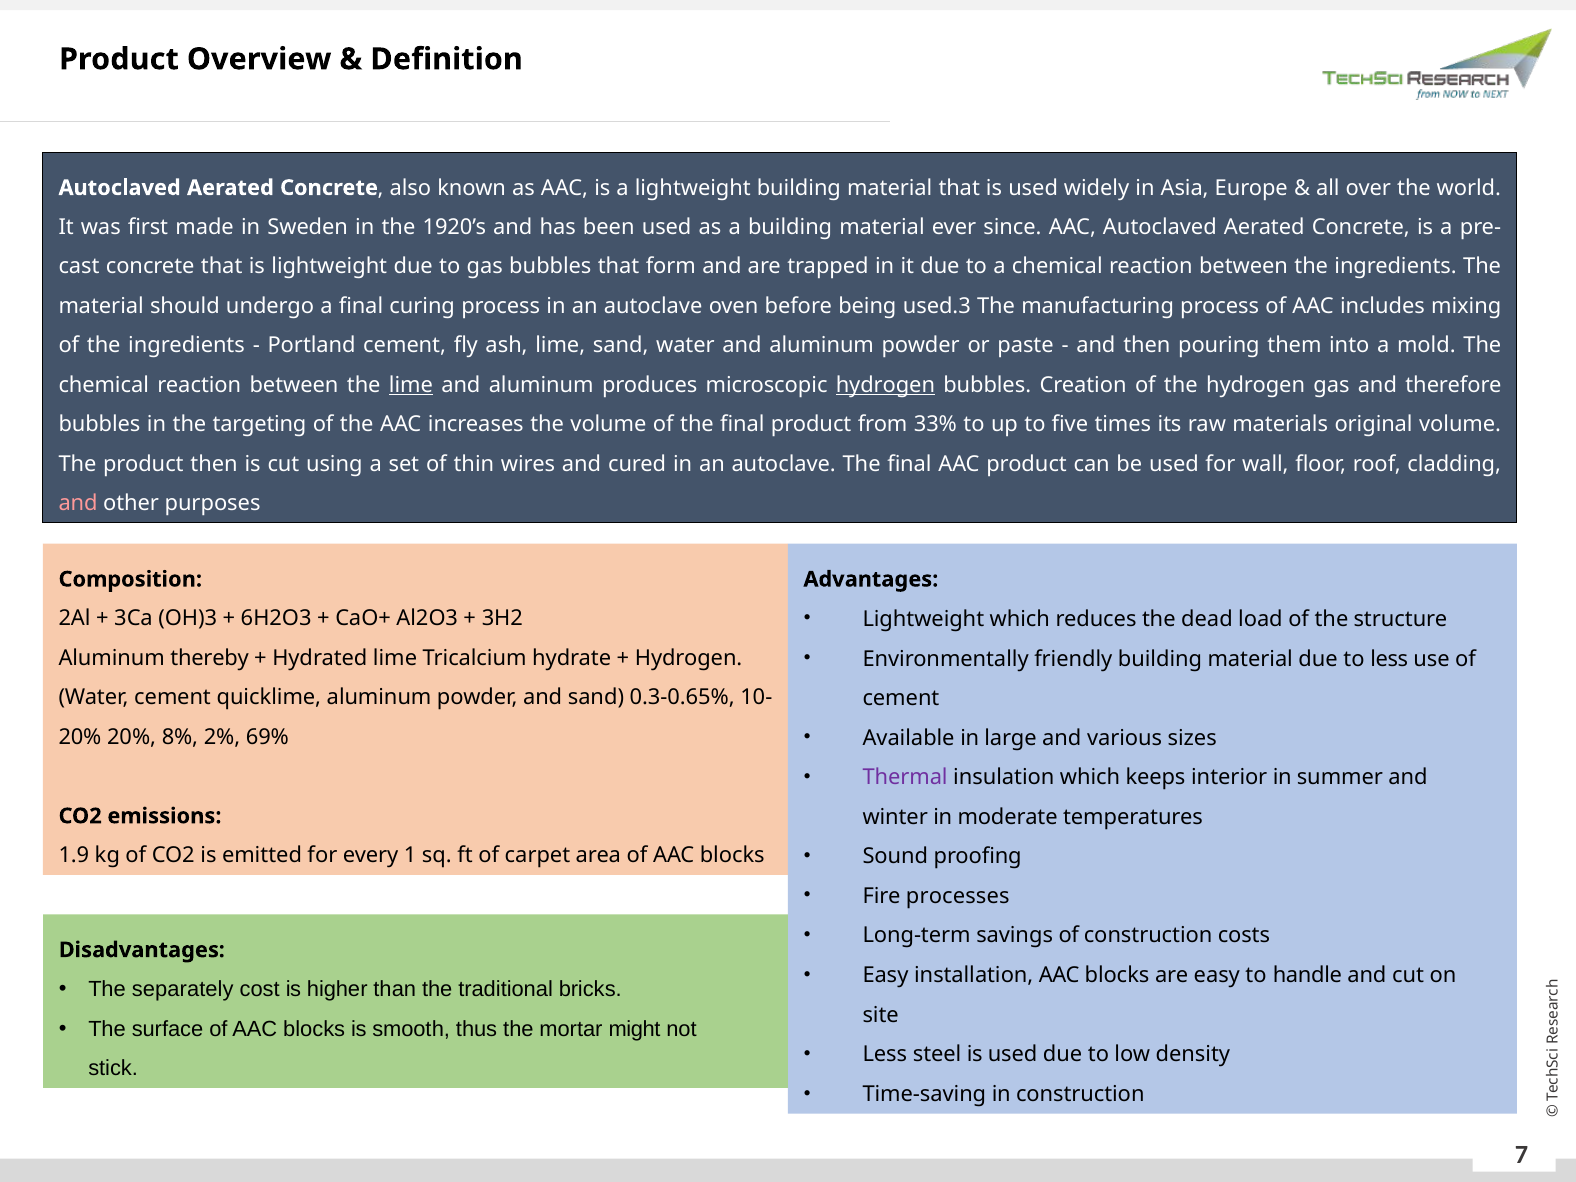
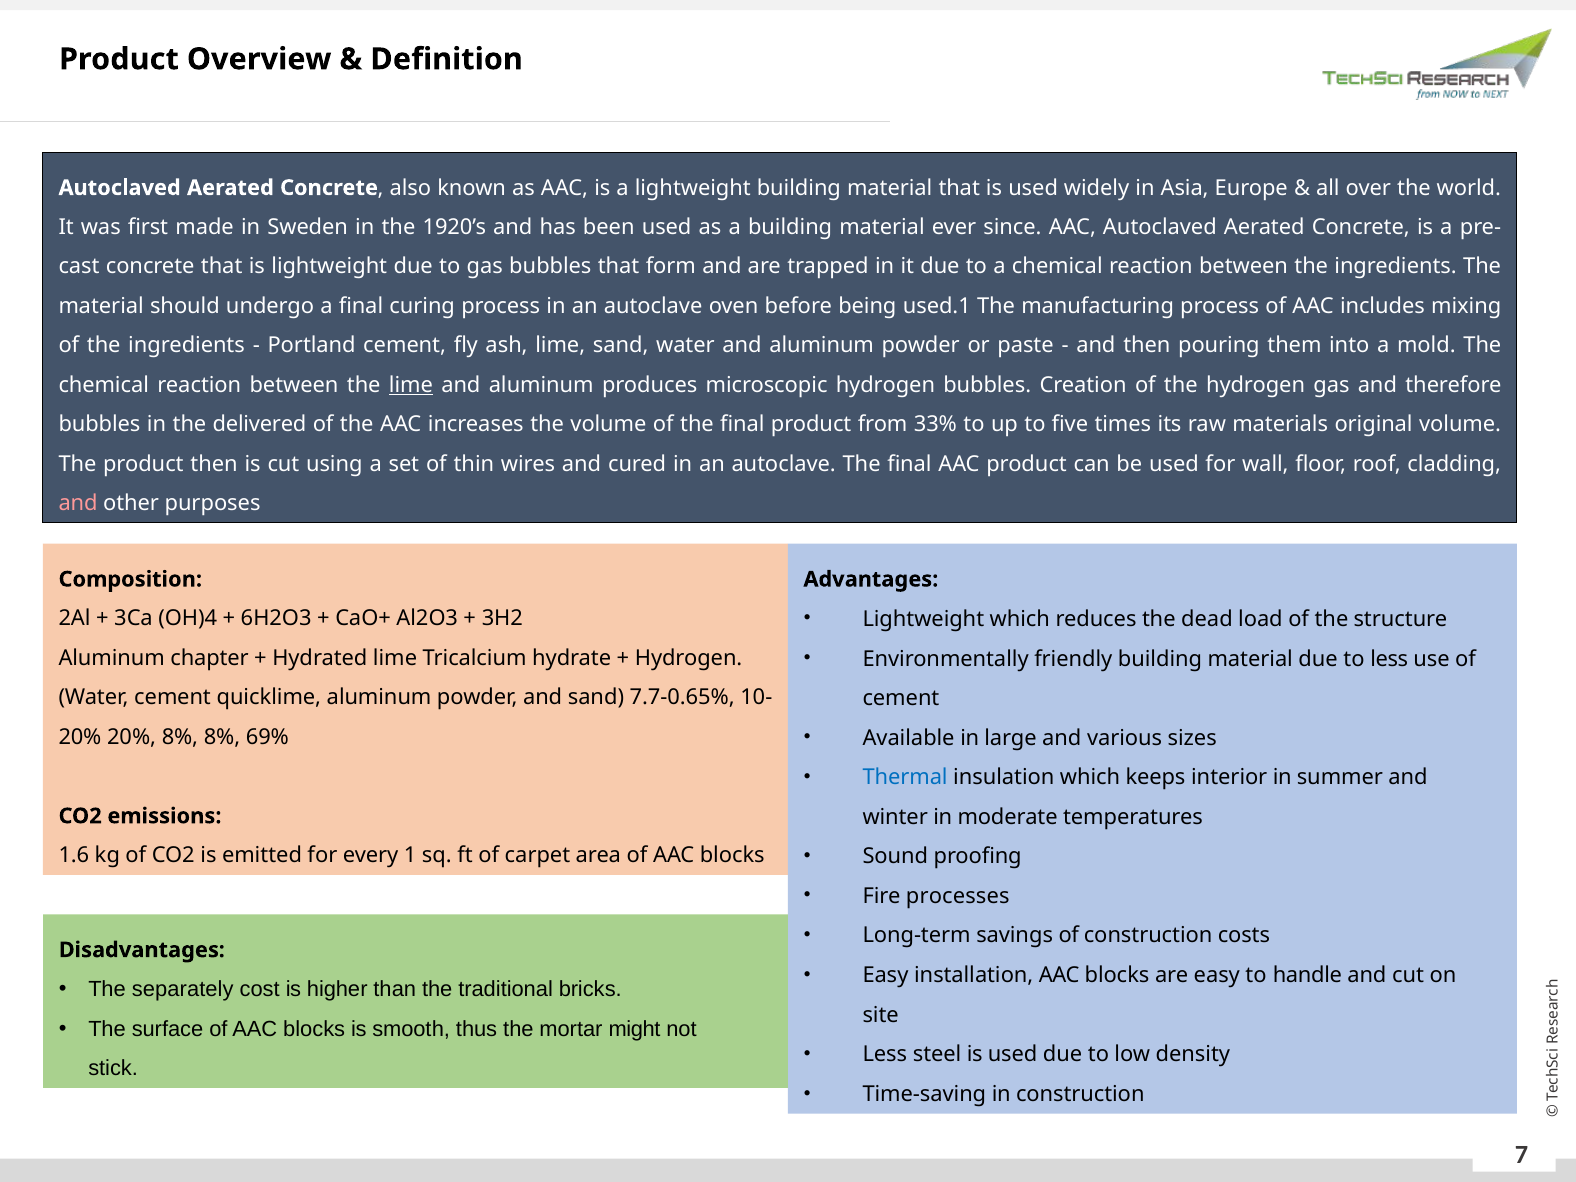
used.3: used.3 -> used.1 (937, 306)
hydrogen underline: present -> none (885, 385)
targeting: targeting -> delivered (260, 425)
OH)3: OH)3 -> OH)4 (188, 619)
thereby: thereby -> chapter (210, 658)
0.3-0.65%: 0.3-0.65% -> 7.7-0.65% (682, 698)
8% 2%: 2% -> 8% (222, 737)
Thermal colour: purple -> blue (905, 777)
1.9: 1.9 -> 1.6 (74, 856)
